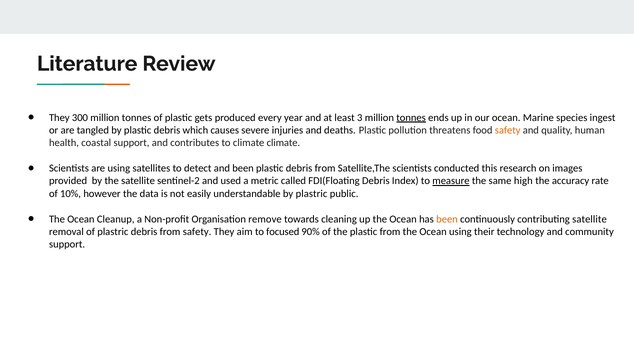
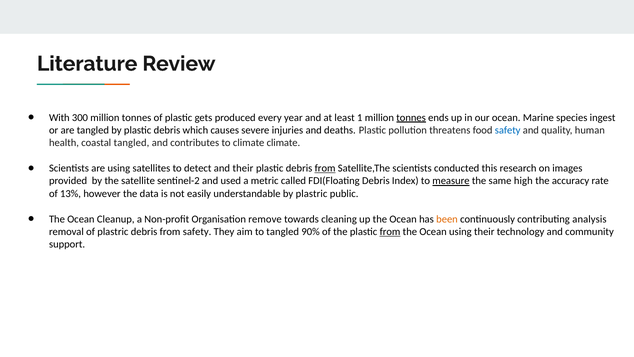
They: They -> With (59, 117)
3: 3 -> 1 (360, 117)
safety colour: orange -> blue (508, 130)
coastal support: support -> tangled (131, 143)
and been: been -> their (243, 168)
from underline: none -> present (325, 168)
10%: 10% -> 13% (71, 193)
contributing satellite: satellite -> analysis (589, 219)
to focused: focused -> tangled (283, 232)
from underline: none -> present (390, 232)
